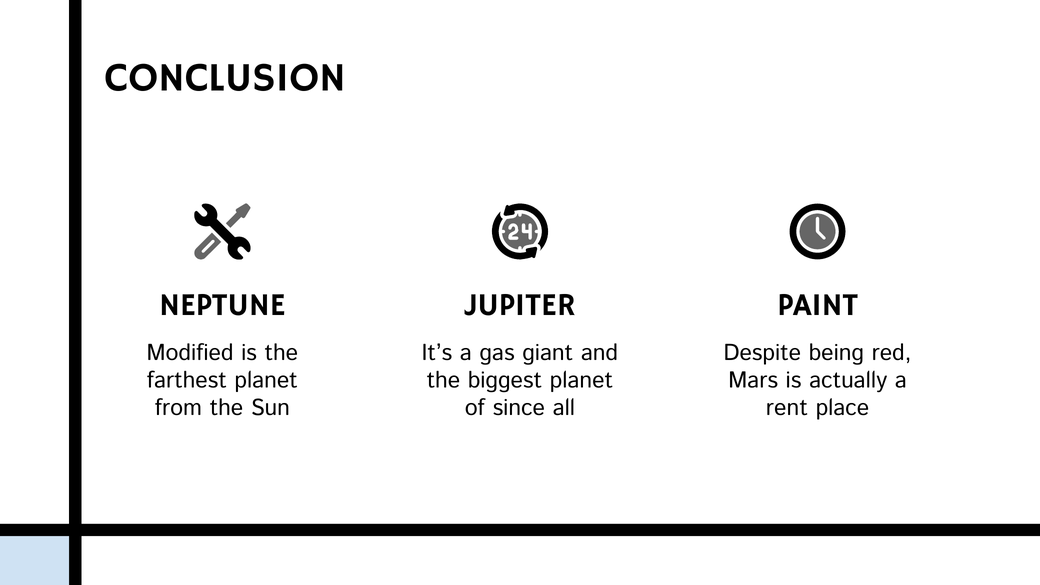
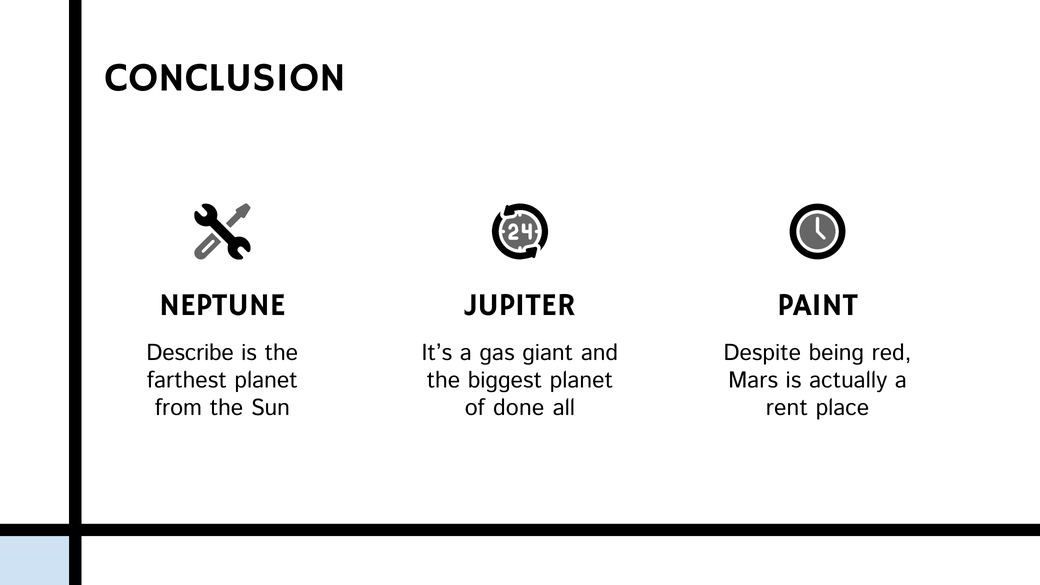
Modified: Modified -> Describe (190, 352)
since: since -> done (519, 408)
